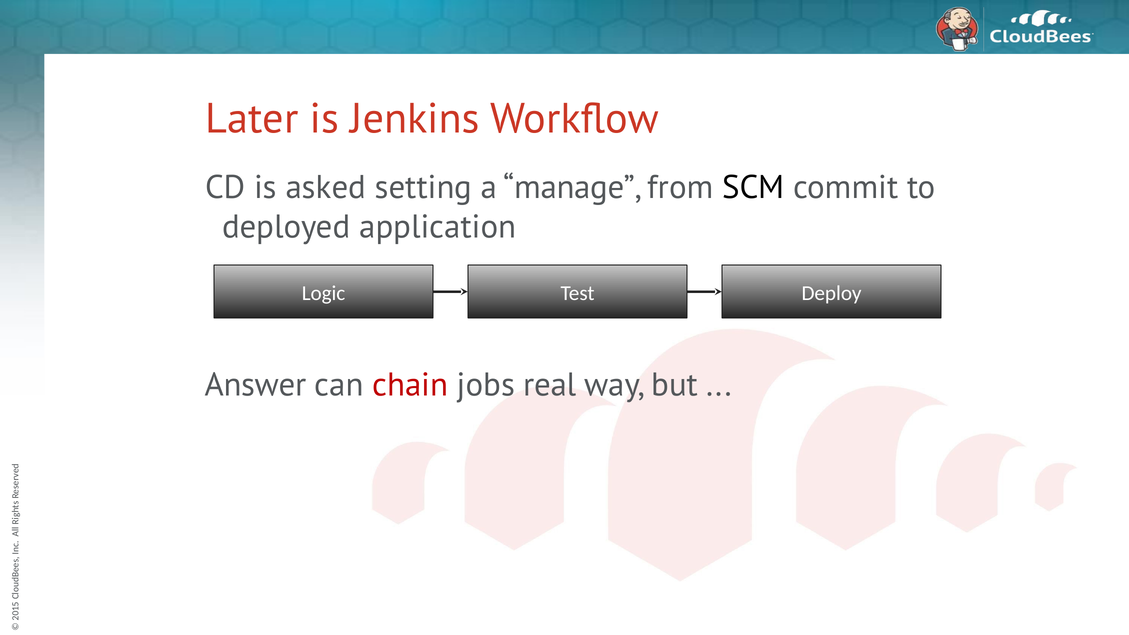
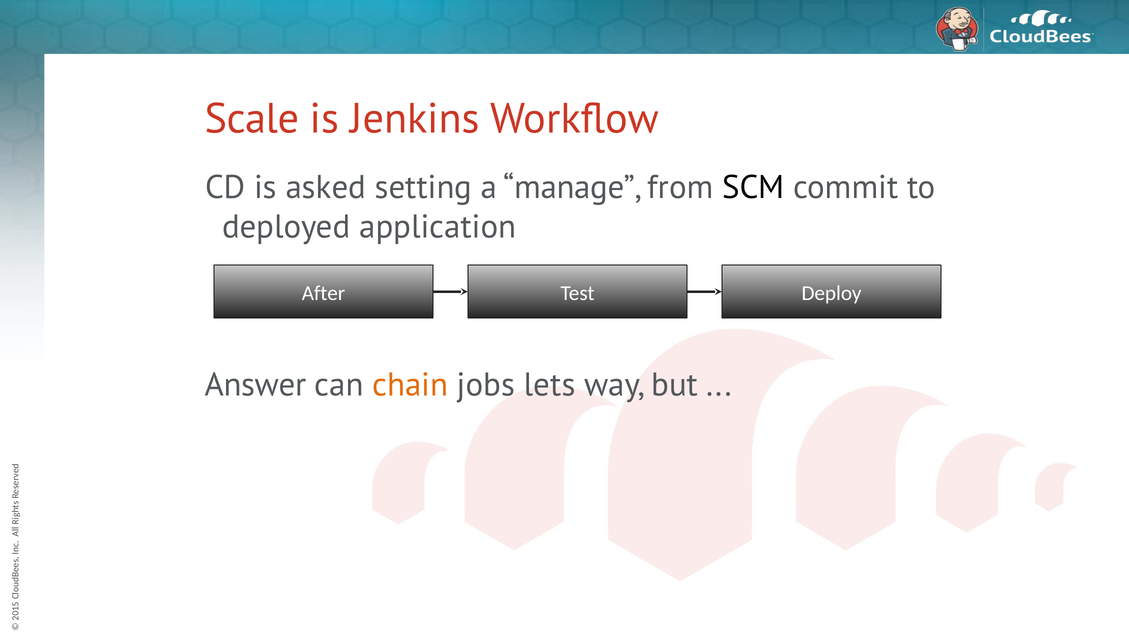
Later: Later -> Scale (252, 119)
Logic: Logic -> After (323, 293)
chain colour: red -> orange (410, 385)
real: real -> lets (550, 385)
